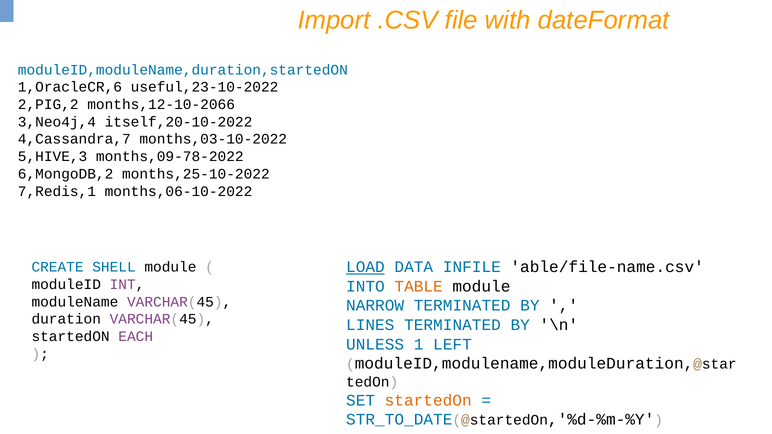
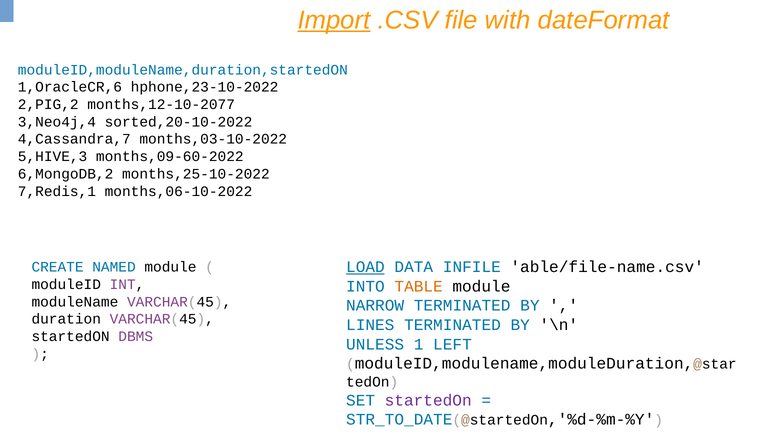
Import underline: none -> present (334, 20)
useful,23-10-2022: useful,23-10-2022 -> hphone,23-10-2022 (205, 87)
months,12-10-2066: months,12-10-2066 -> months,12-10-2077 (161, 105)
itself,20-10-2022: itself,20-10-2022 -> sorted,20-10-2022 (178, 122)
months,09-78-2022: months,09-78-2022 -> months,09-60-2022 (170, 157)
SHELL: SHELL -> NAMED (114, 267)
EACH: EACH -> DBMS (136, 337)
startedOn colour: orange -> purple (428, 400)
